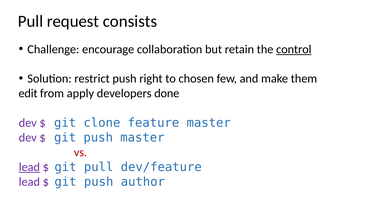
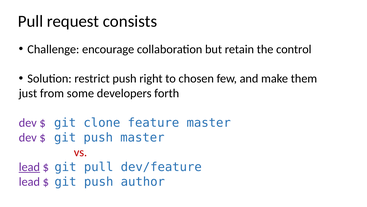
control underline: present -> none (294, 49)
edit: edit -> just (28, 93)
apply: apply -> some (80, 93)
done: done -> forth (167, 93)
